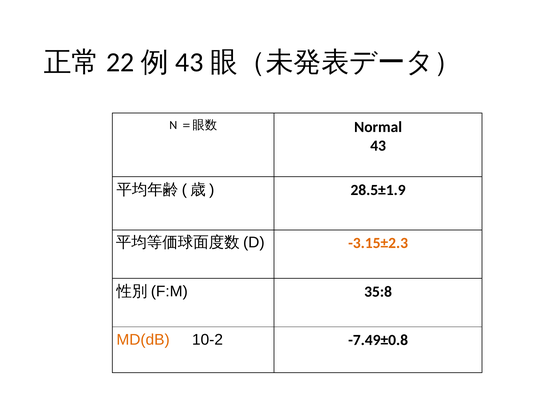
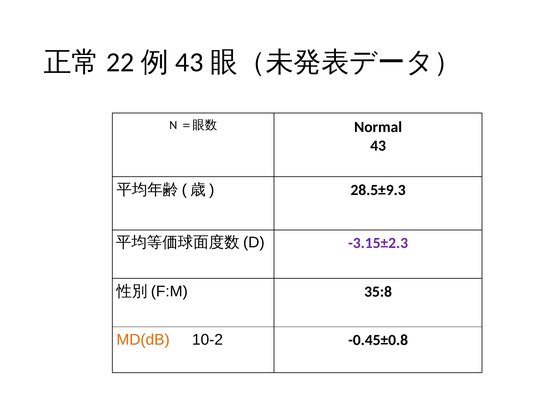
28.5±1.9: 28.5±1.9 -> 28.5±9.3 (378, 190)
-3.15±2.3 colour: orange -> purple (378, 243)
-7.49±0.8: -7.49±0.8 -> -0.45±0.8 (378, 340)
